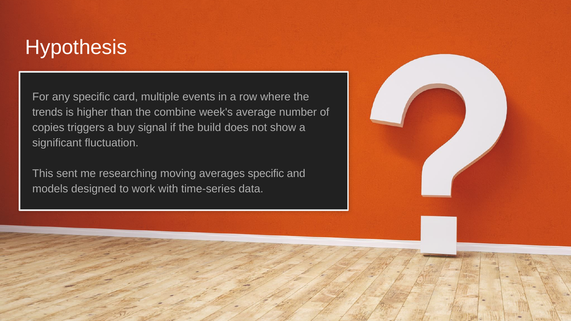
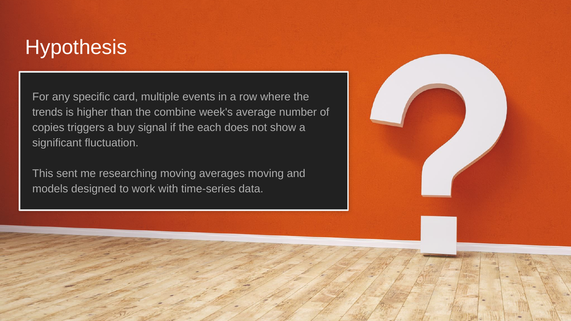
build: build -> each (209, 128)
averages specific: specific -> moving (266, 174)
